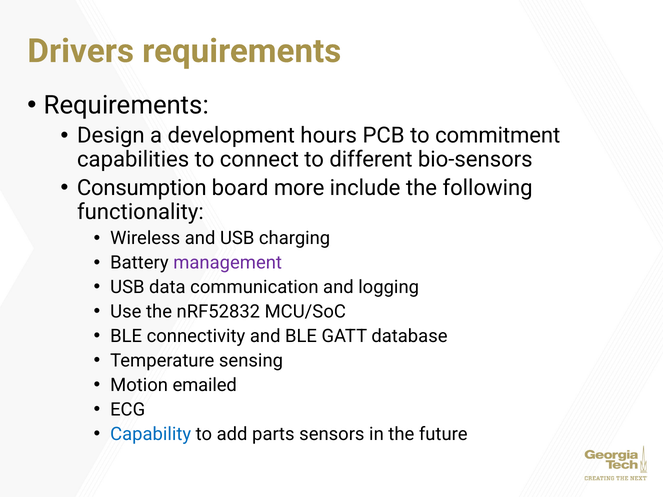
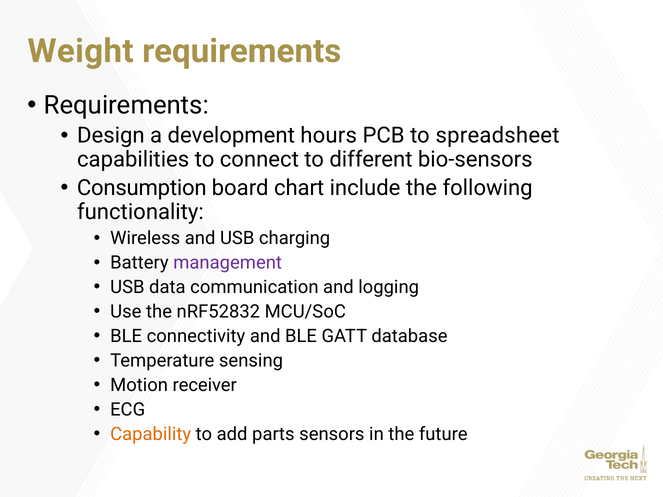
Drivers: Drivers -> Weight (81, 51)
commitment: commitment -> spreadsheet (498, 136)
more: more -> chart (299, 188)
emailed: emailed -> receiver (205, 385)
Capability colour: blue -> orange (151, 434)
